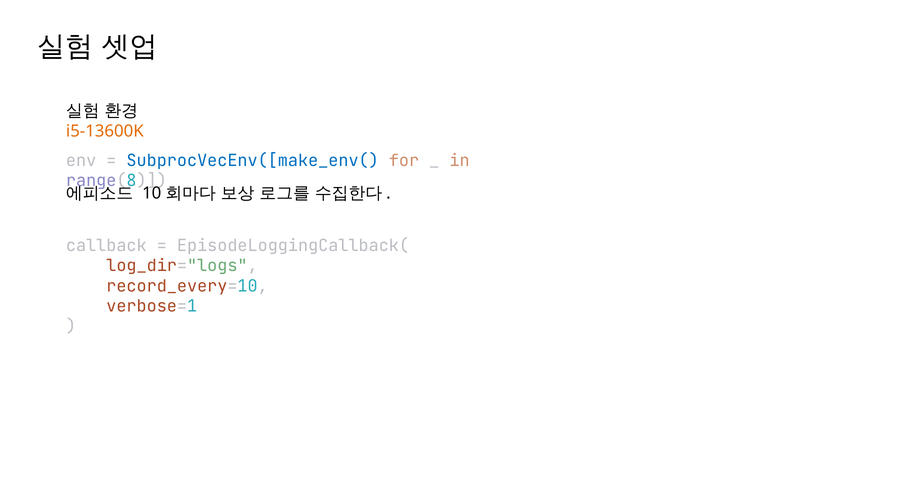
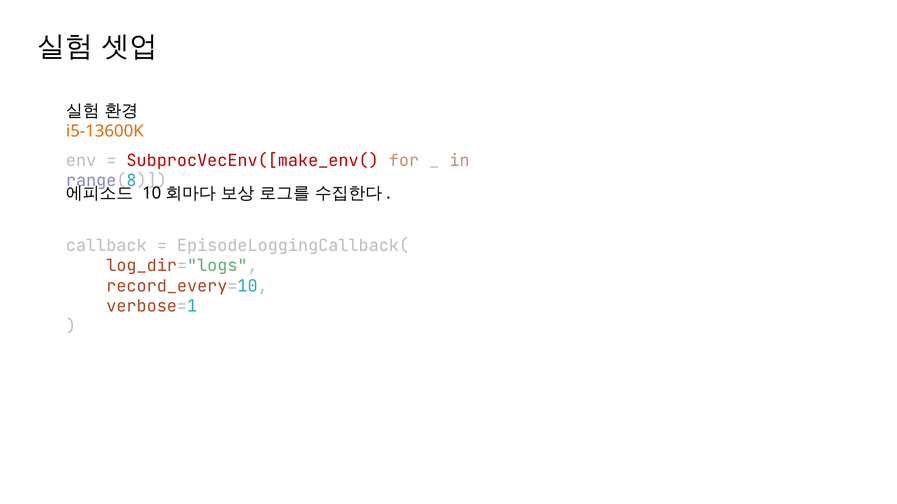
SubprocVecEnv([make_env( colour: blue -> red (253, 161)
